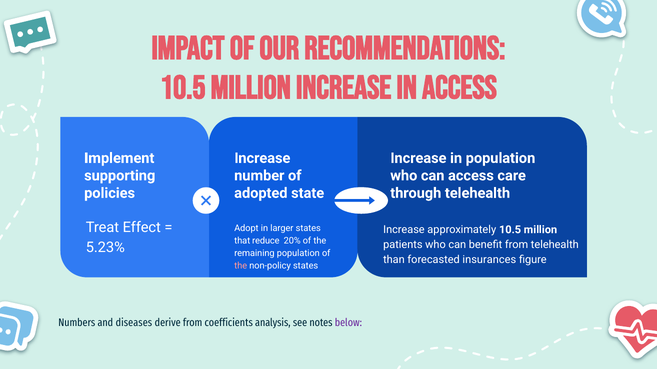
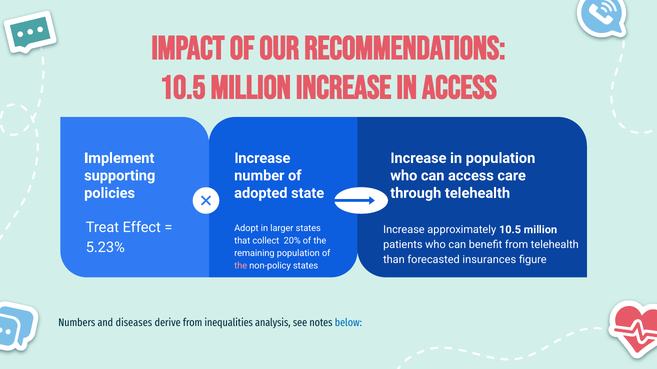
reduce: reduce -> collect (266, 241)
coefficients: coefficients -> inequalities (229, 323)
below colour: purple -> blue (348, 323)
